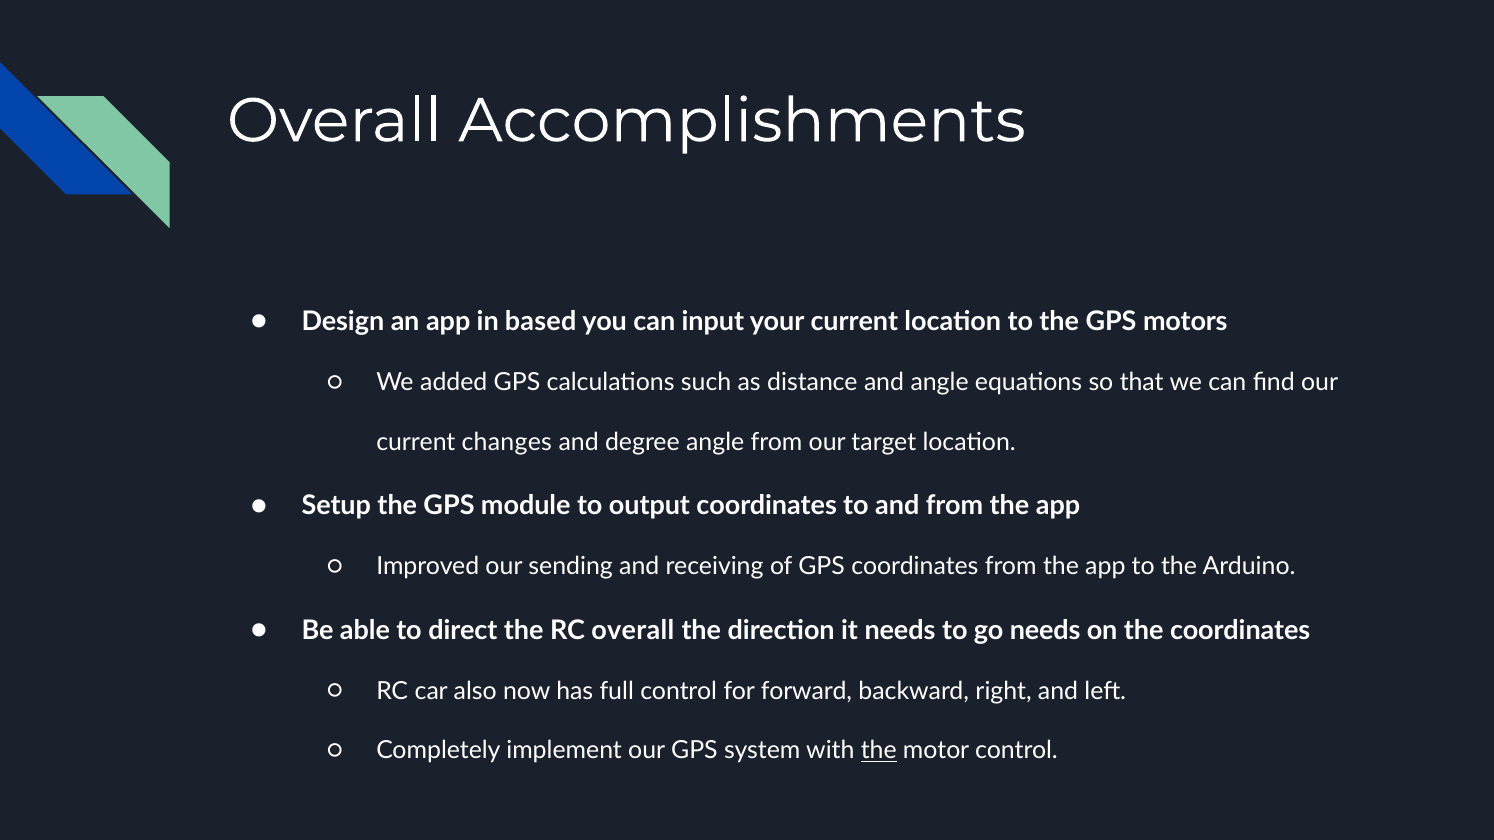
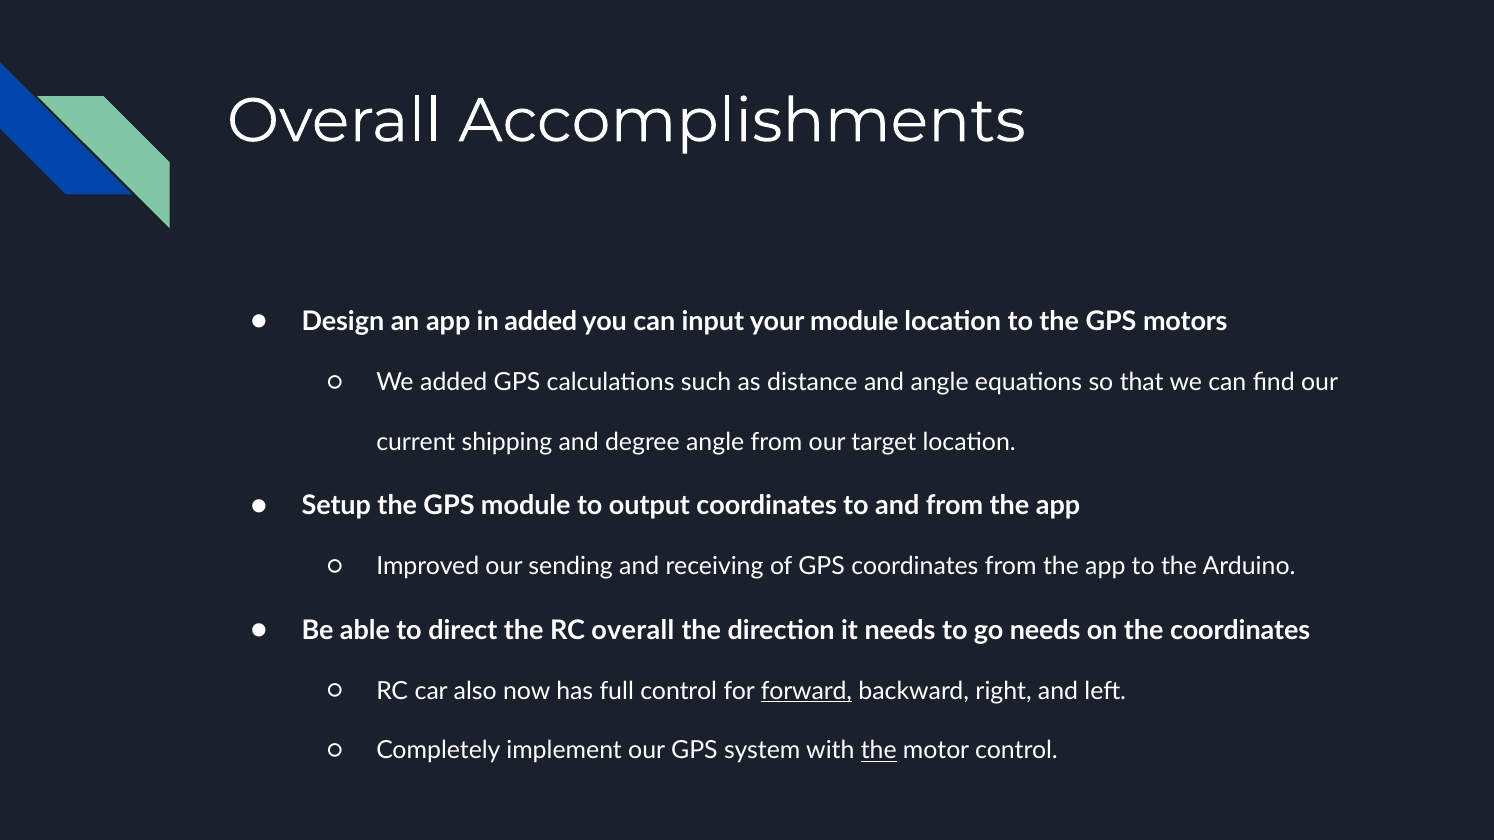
in based: based -> added (541, 322)
your current: current -> module (854, 322)
changes: changes -> shipping (507, 442)
forward underline: none -> present (806, 691)
